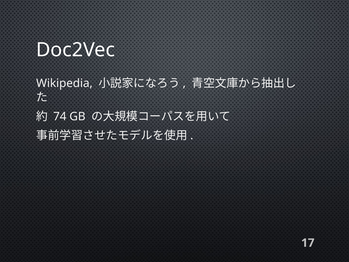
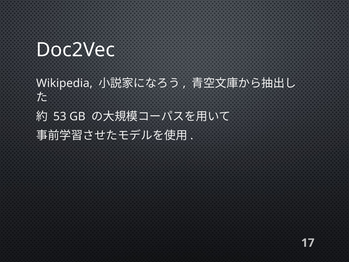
74: 74 -> 53 (60, 116)
